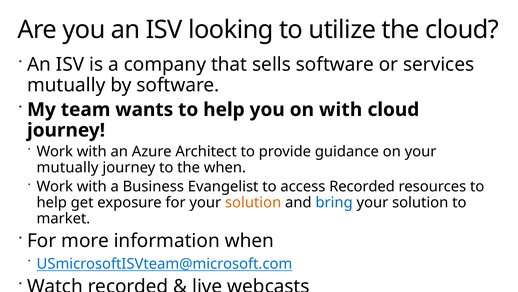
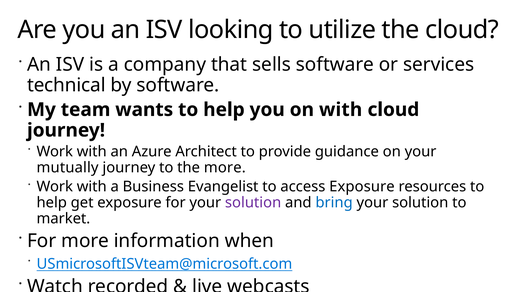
mutually: mutually -> technical (66, 85)
the when: when -> more (225, 167)
access Recorded: Recorded -> Exposure (362, 186)
solution colour: orange -> purple (253, 202)
